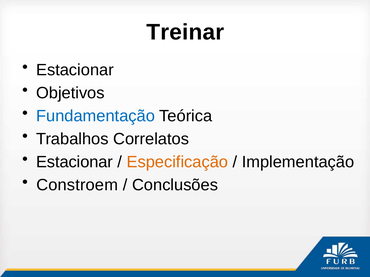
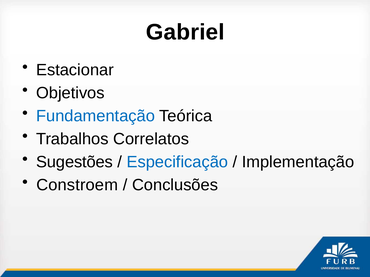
Treinar: Treinar -> Gabriel (185, 32)
Estacionar: Estacionar -> Sugestões (75, 162)
Especificação colour: orange -> blue (177, 162)
